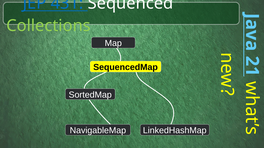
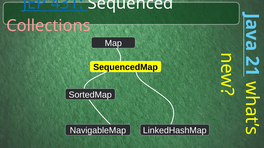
Collections colour: light green -> pink (48, 26)
